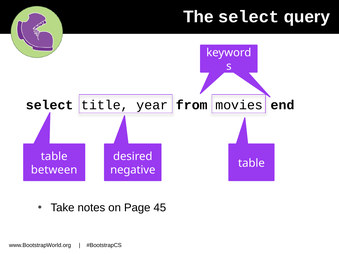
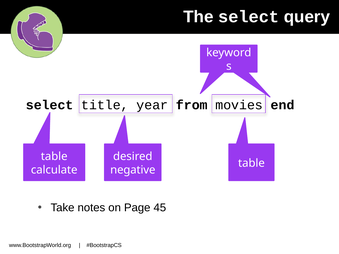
between: between -> calculate (54, 170)
